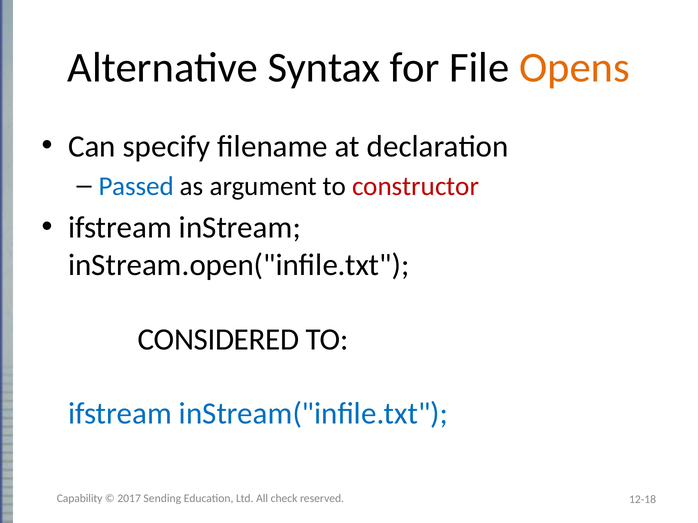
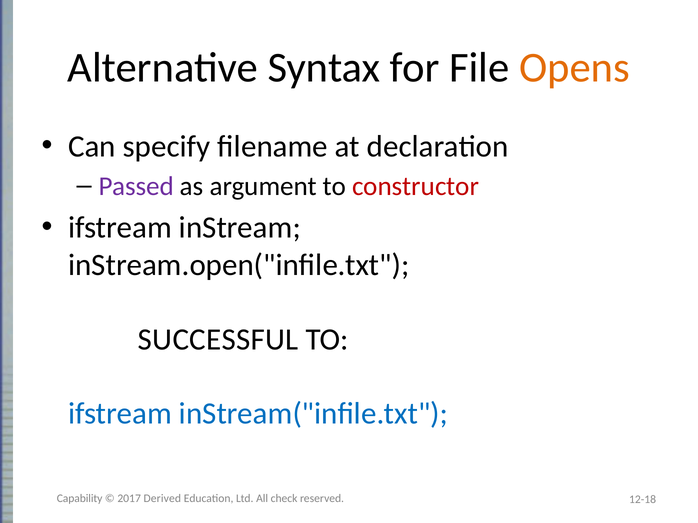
Passed colour: blue -> purple (136, 187)
CONSIDERED: CONSIDERED -> SUCCESSFUL (218, 340)
Sending: Sending -> Derived (162, 499)
